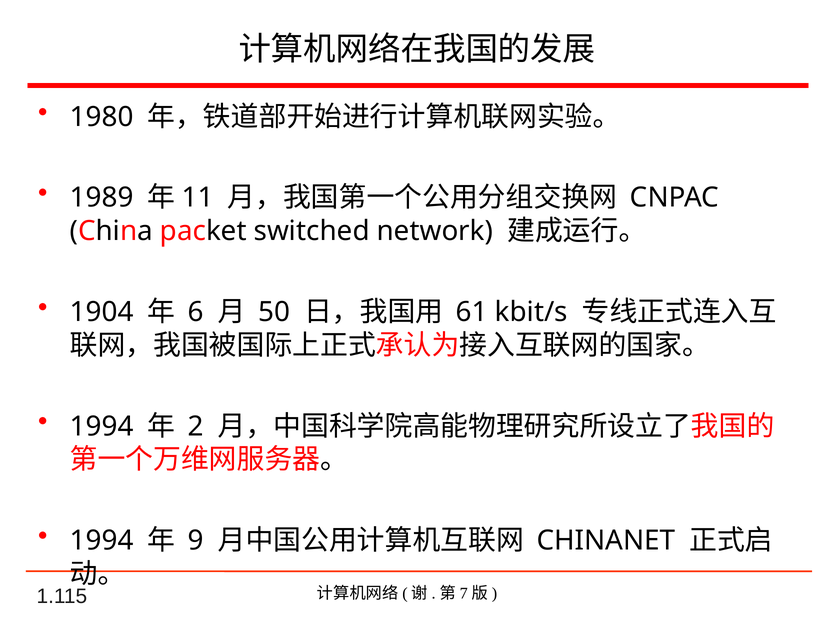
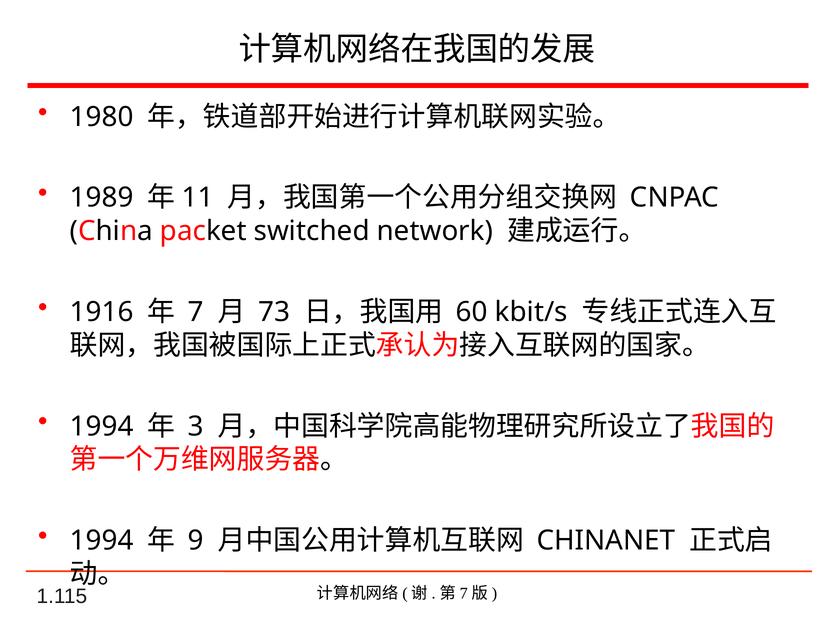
1904: 1904 -> 1916 (102, 312)
6: 6 -> 7 (196, 312)
50: 50 -> 73 (274, 312)
61: 61 -> 60 (472, 312)
2: 2 -> 3 (196, 426)
